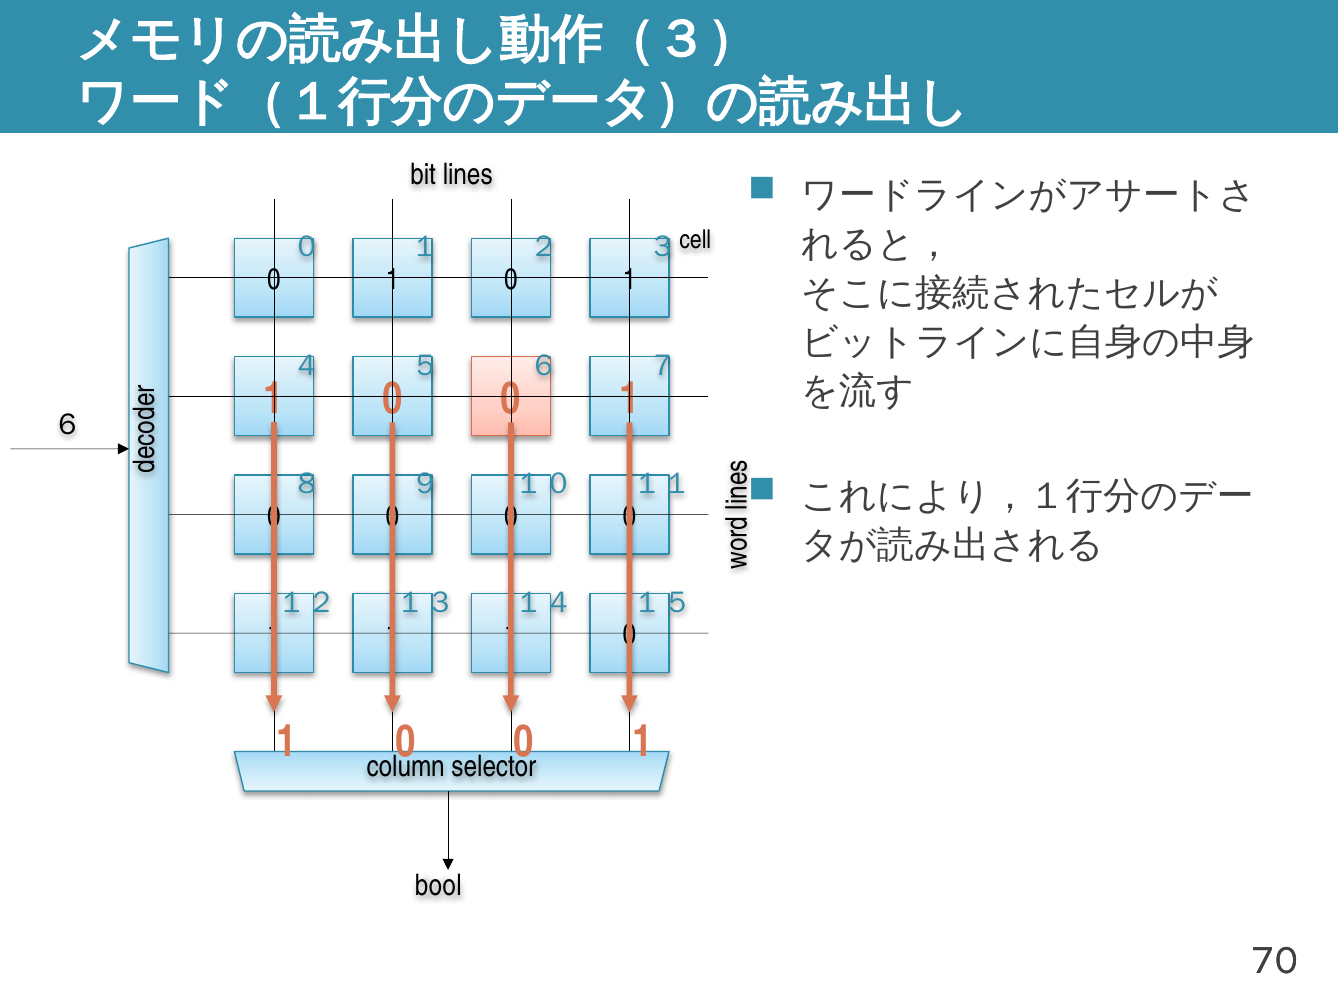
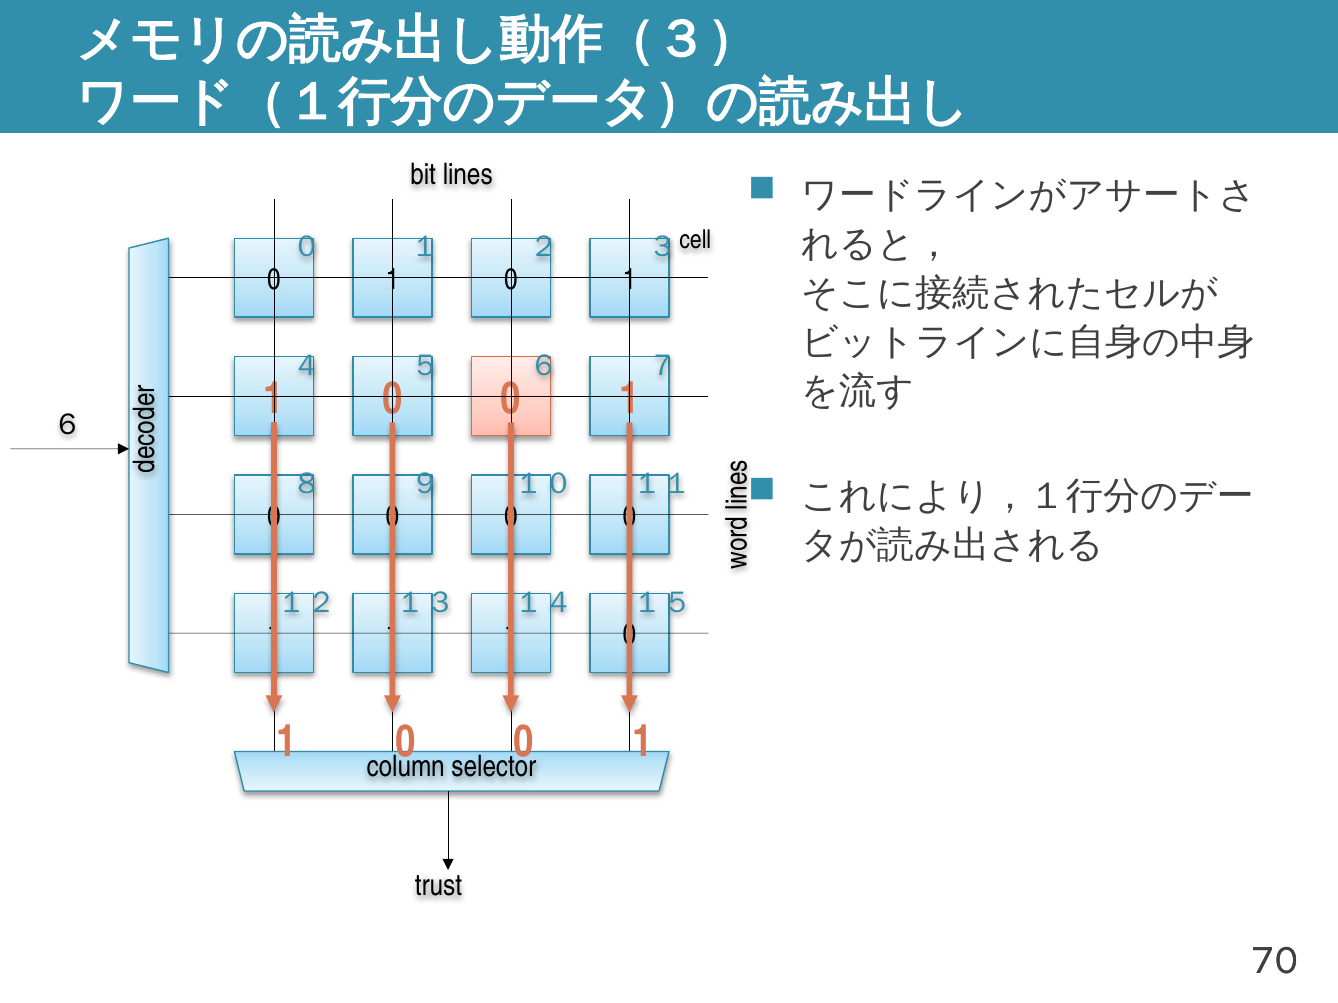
bool: bool -> trust (438, 886)
